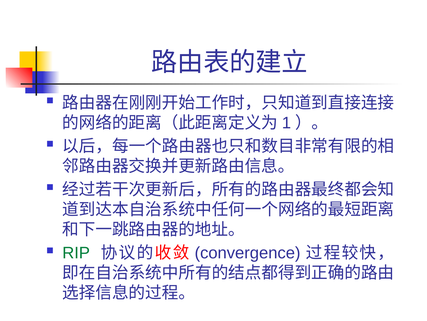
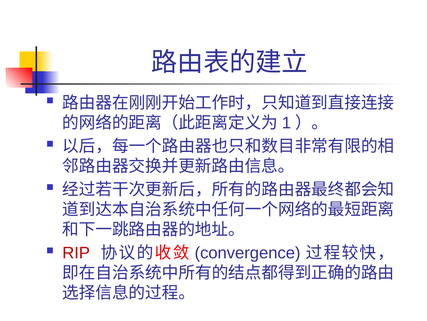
RIP colour: green -> red (76, 252)
